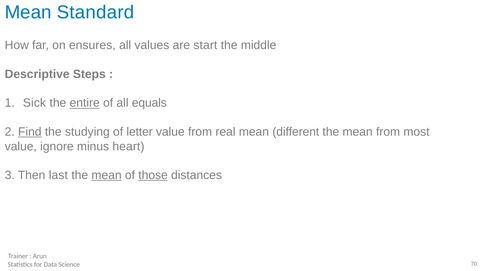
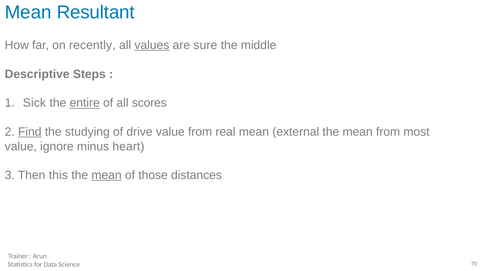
Standard: Standard -> Resultant (96, 12)
ensures: ensures -> recently (92, 45)
values underline: none -> present (152, 45)
start: start -> sure (205, 45)
equals: equals -> scores (149, 103)
letter: letter -> drive (140, 132)
different: different -> external (296, 132)
last: last -> this (58, 175)
those underline: present -> none (153, 175)
